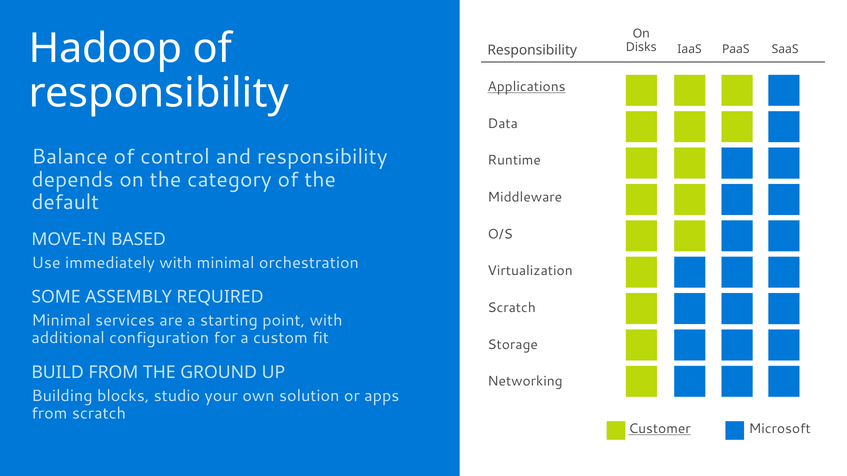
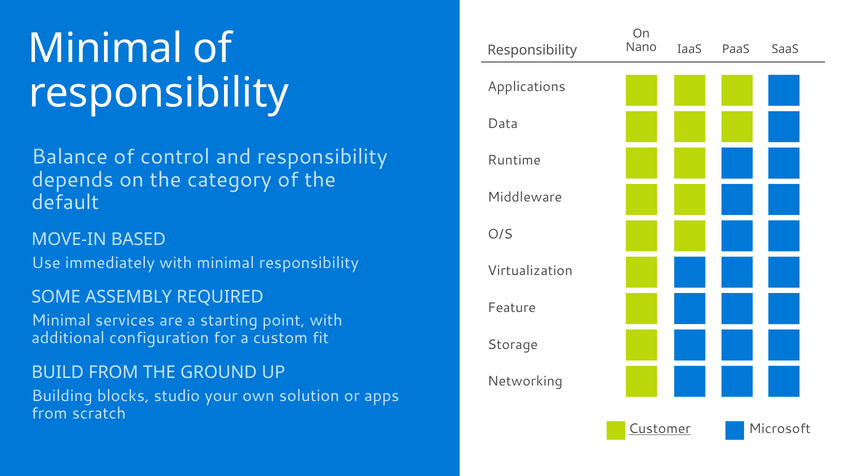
Hadoop: Hadoop -> Minimal (106, 49)
Disks: Disks -> Nano (641, 47)
Applications underline: present -> none (527, 87)
minimal orchestration: orchestration -> responsibility (309, 263)
Scratch: Scratch -> Feature (512, 308)
